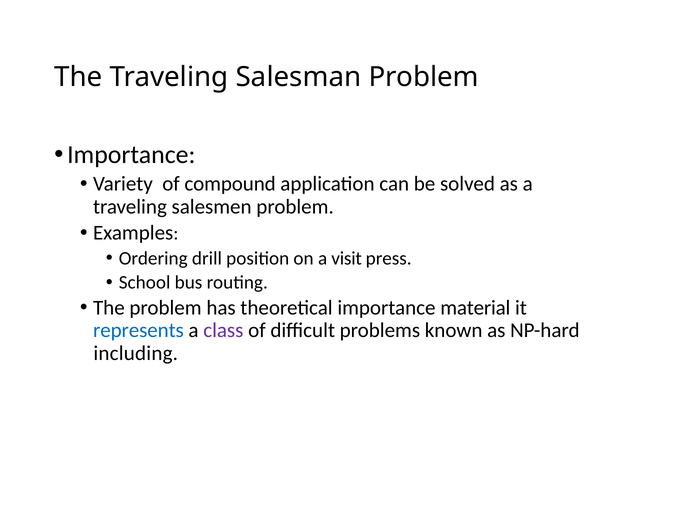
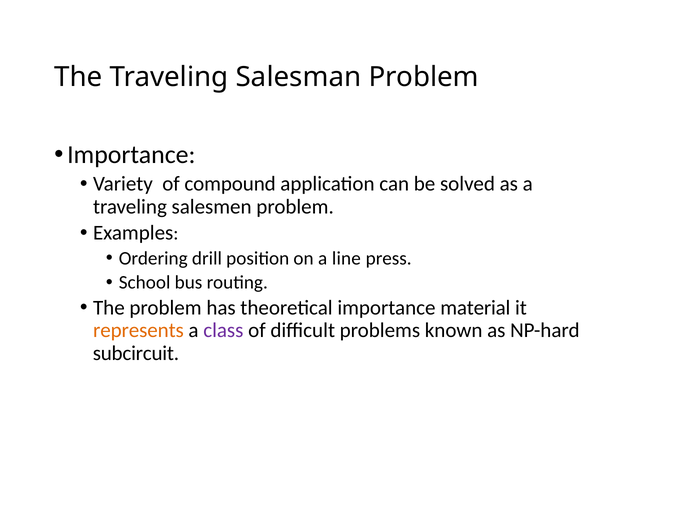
visit: visit -> line (346, 258)
represents colour: blue -> orange (138, 330)
including: including -> subcircuit (136, 353)
